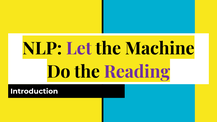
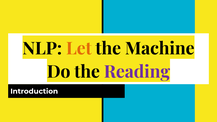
Let colour: purple -> orange (79, 49)
